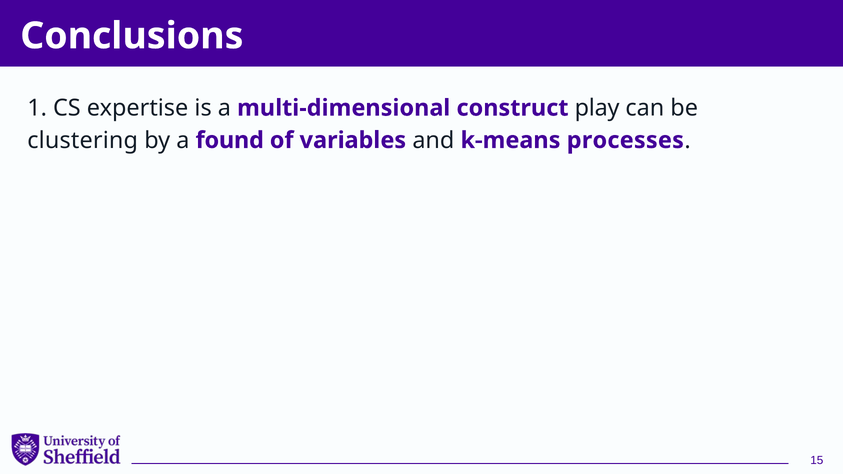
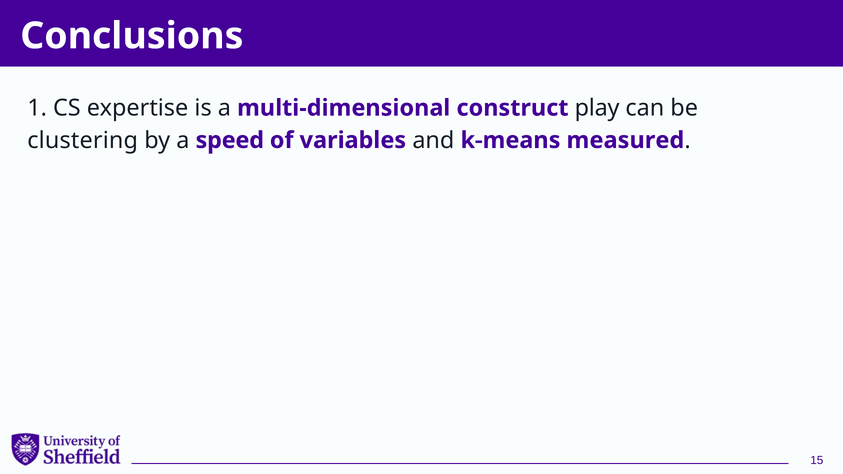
found: found -> speed (230, 140)
processes: processes -> measured (625, 140)
